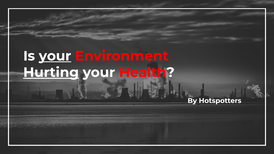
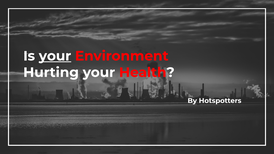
Hurting underline: present -> none (51, 72)
